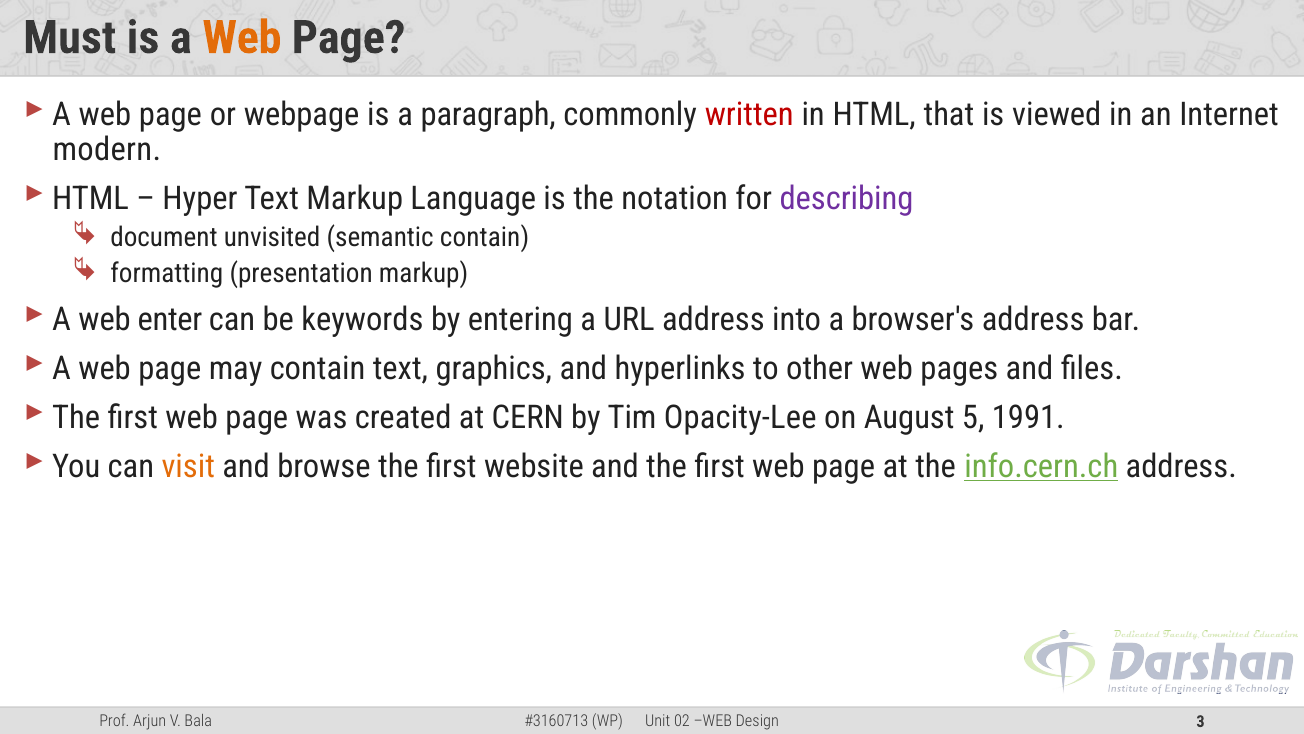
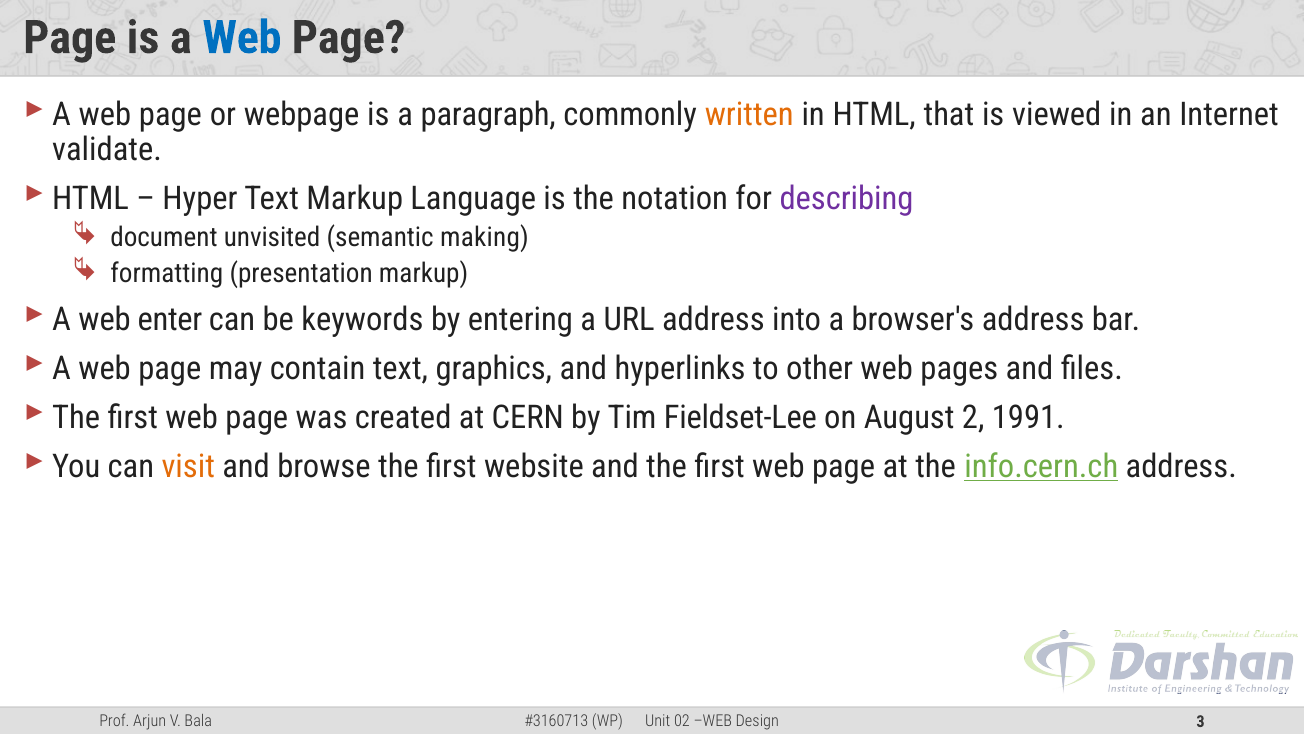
Must: Must -> Page (70, 38)
Web colour: orange -> blue (242, 38)
written colour: red -> orange (749, 115)
modern: modern -> validate (107, 150)
semantic contain: contain -> making (484, 238)
Opacity-Lee: Opacity-Lee -> Fieldset-Lee (740, 417)
5: 5 -> 2 (973, 417)
